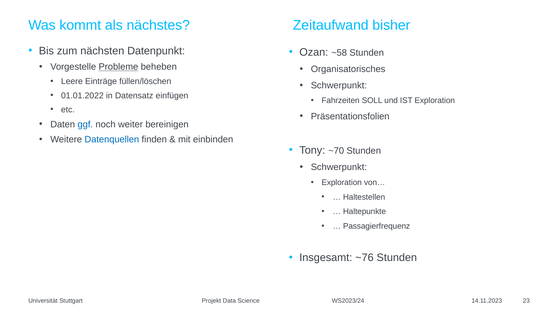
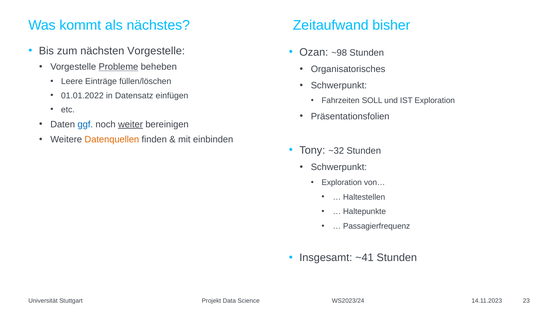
nächsten Datenpunkt: Datenpunkt -> Vorgestelle (156, 51)
~58: ~58 -> ~98 (339, 53)
weiter underline: none -> present (131, 124)
Datenquellen colour: blue -> orange (112, 139)
~70: ~70 -> ~32 (336, 151)
~76: ~76 -> ~41 (364, 258)
